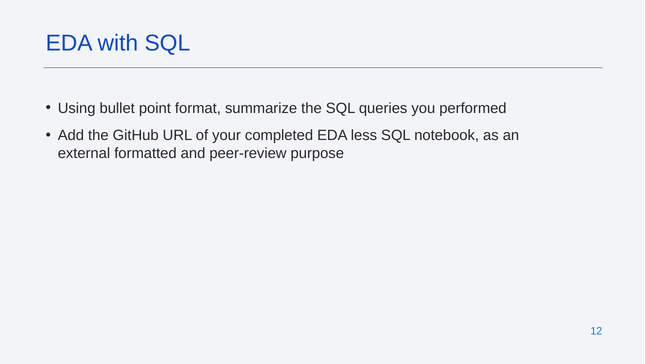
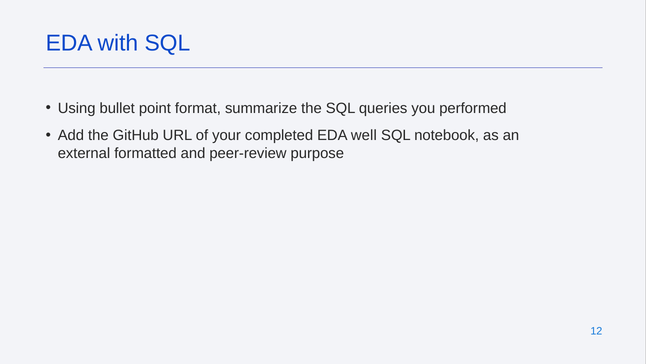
less: less -> well (364, 135)
